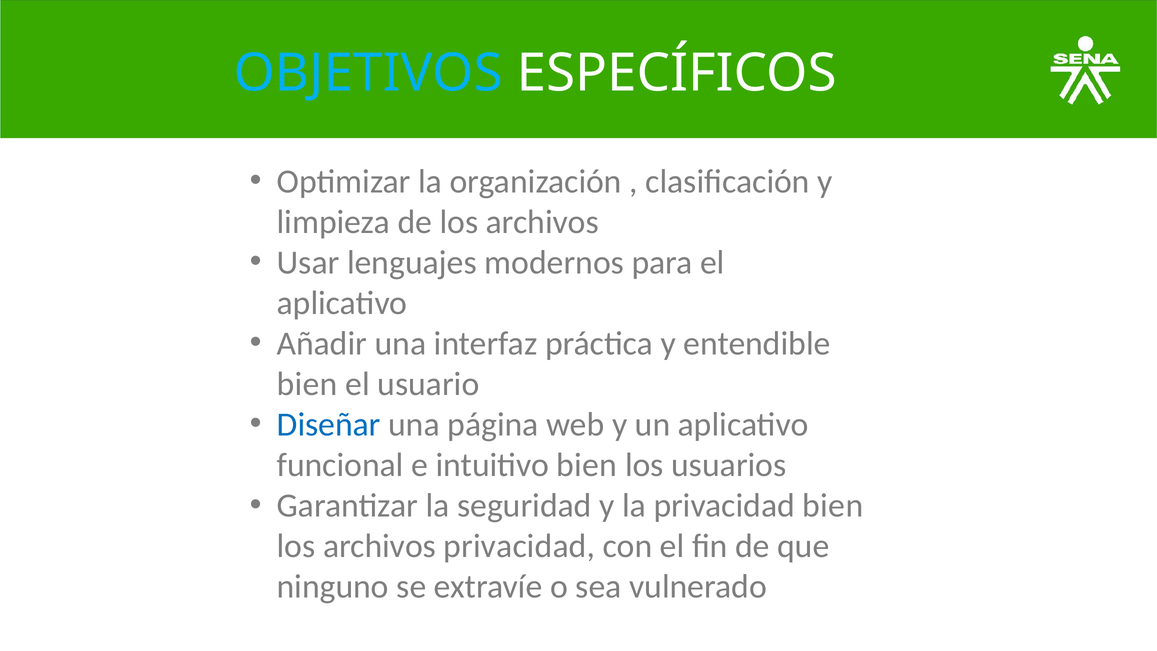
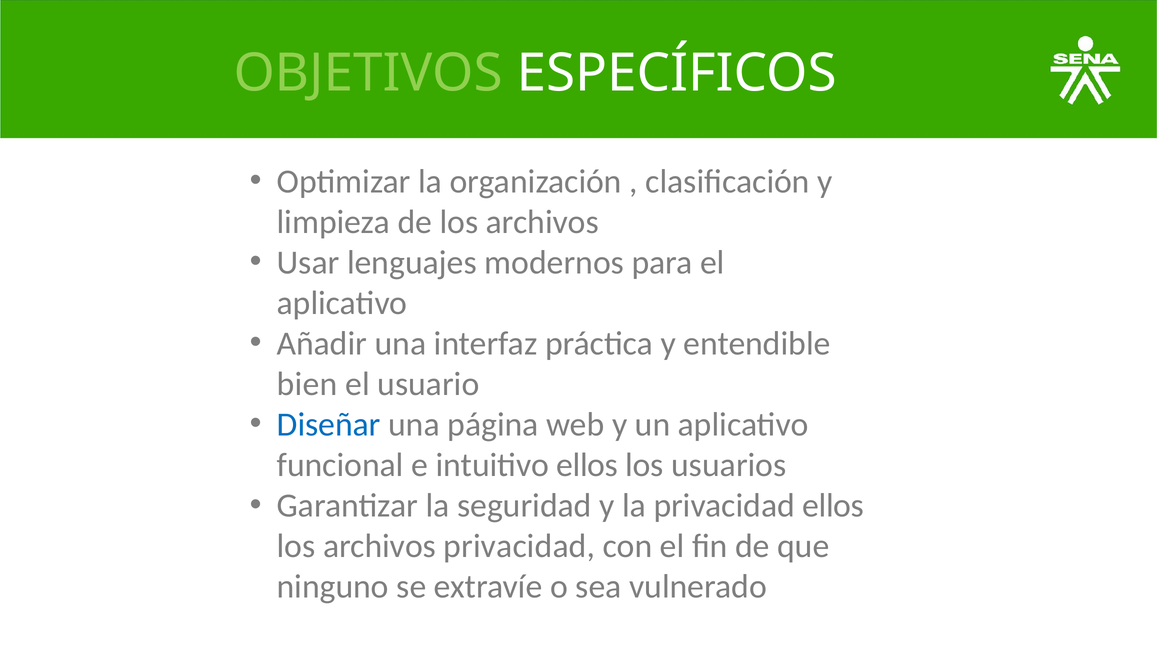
OBJETIVOS colour: light blue -> light green (368, 73)
intuitivo bien: bien -> ellos (587, 465)
privacidad bien: bien -> ellos (833, 506)
